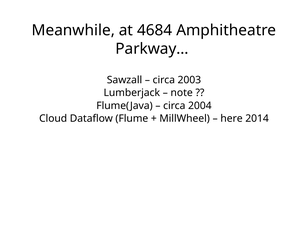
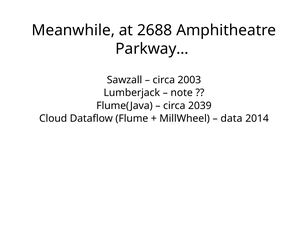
4684: 4684 -> 2688 (155, 30)
2004: 2004 -> 2039 (200, 106)
here: here -> data (231, 119)
